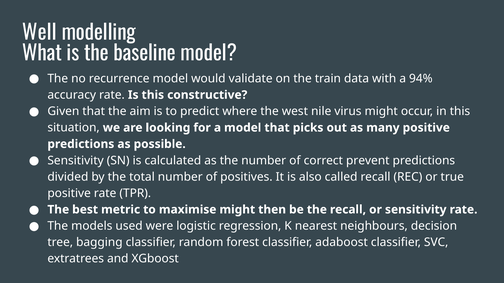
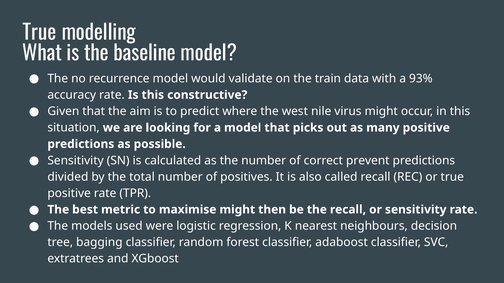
Well: Well -> True (39, 33)
94%: 94% -> 93% (421, 79)
